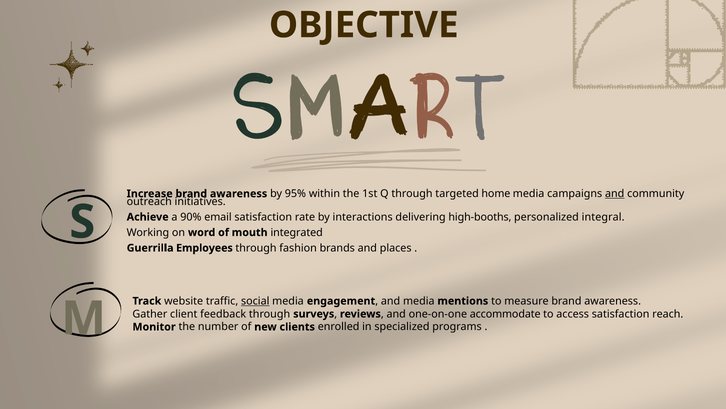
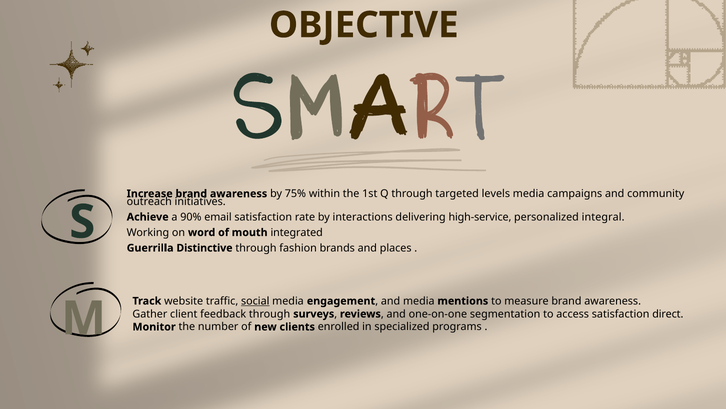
95%: 95% -> 75% (295, 193)
home: home -> levels (496, 193)
and underline: present -> none (615, 193)
high-booths: high-booths -> high-service (480, 217)
Employees: Employees -> Distinctive (204, 248)
accommodate: accommodate -> segmentation (505, 313)
reach: reach -> direct (668, 313)
